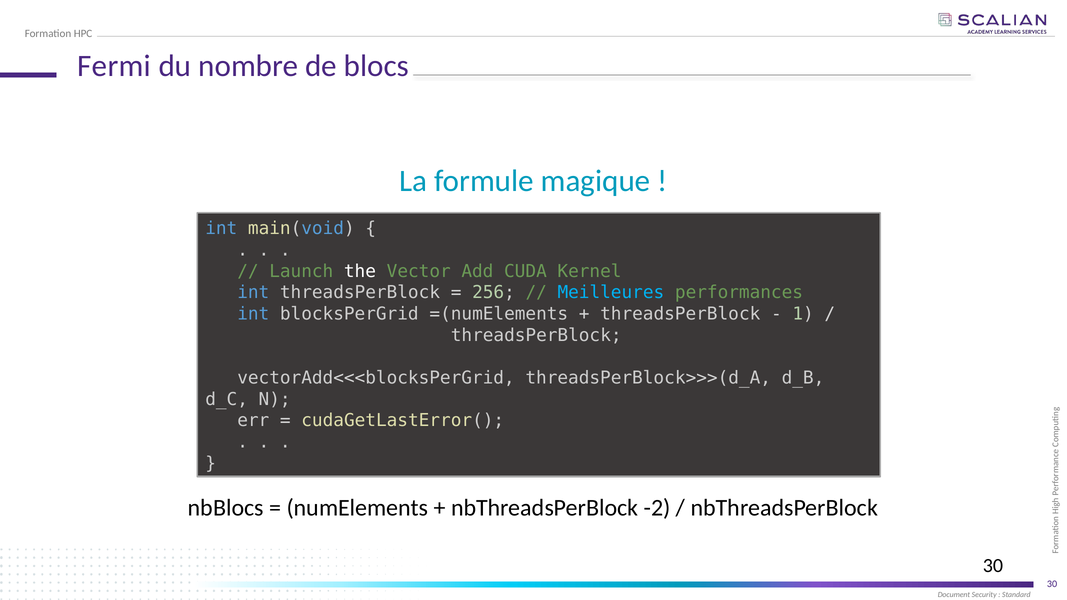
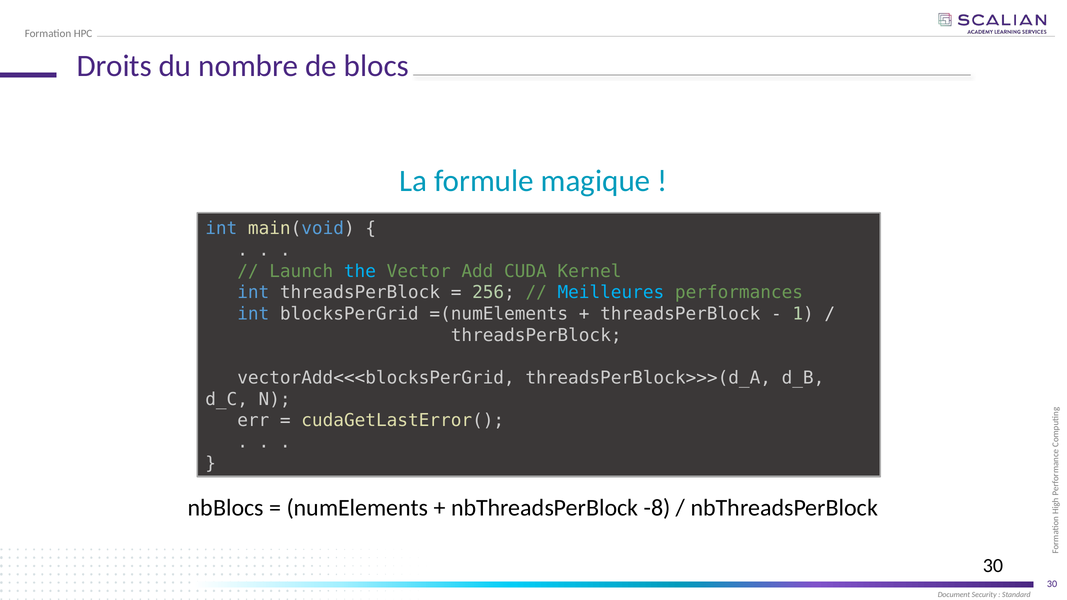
Fermi: Fermi -> Droits (114, 66)
the colour: white -> light blue (360, 271)
-2: -2 -> -8 (657, 508)
